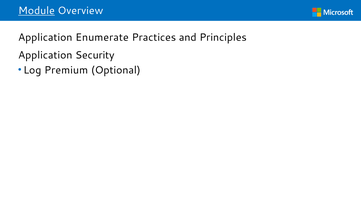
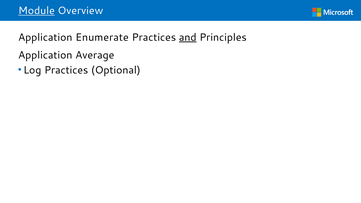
and underline: none -> present (188, 37)
Security: Security -> Average (95, 55)
Log Premium: Premium -> Practices (66, 70)
